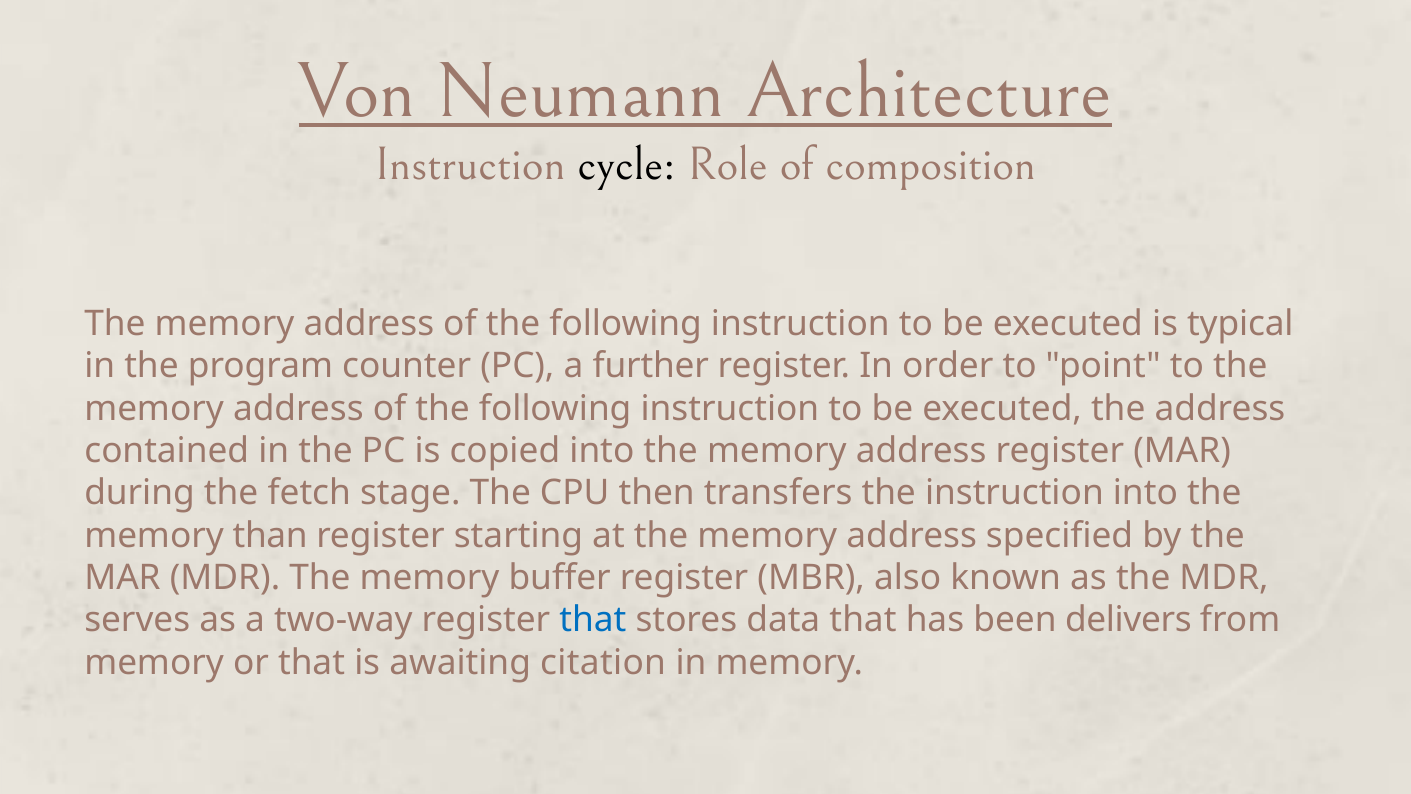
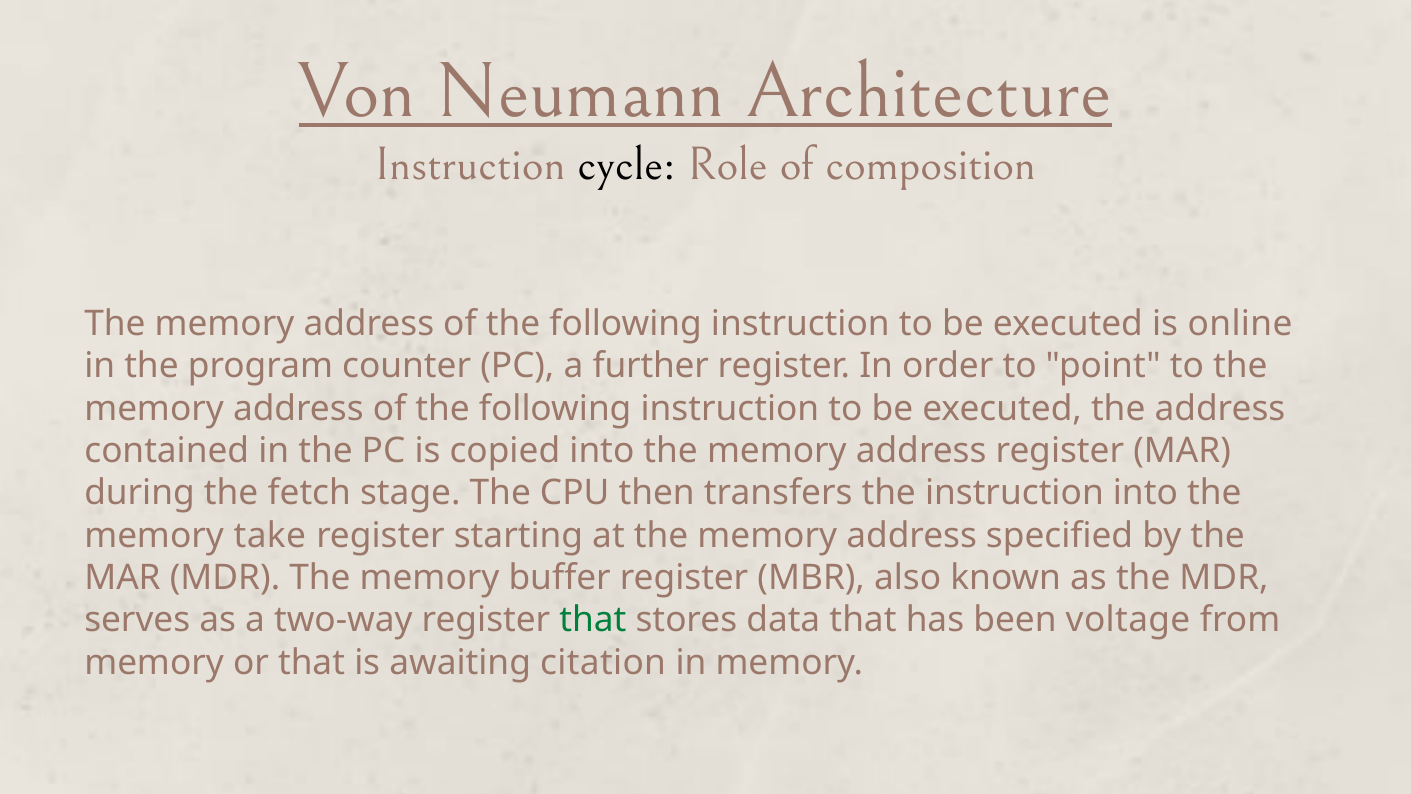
typical: typical -> online (1240, 324)
than: than -> take (270, 535)
that colour: blue -> green (593, 620)
delivers: delivers -> voltage (1128, 620)
